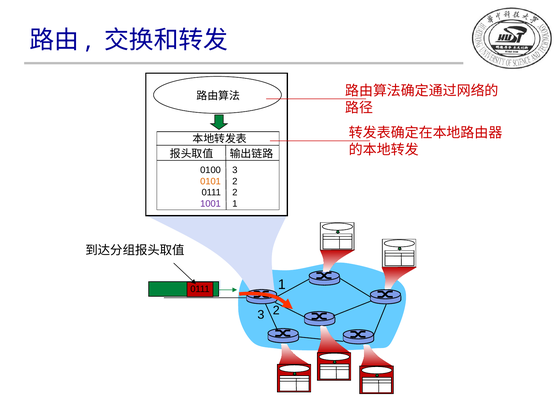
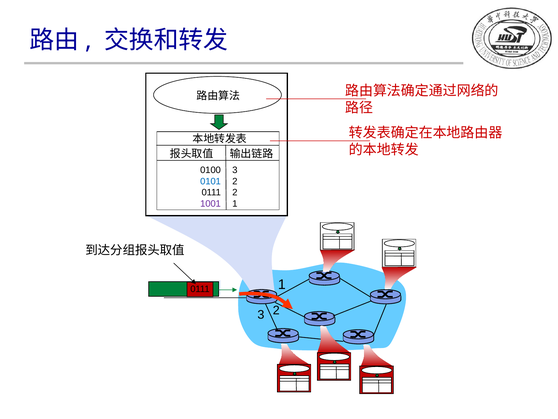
0101 colour: orange -> blue (211, 181)
